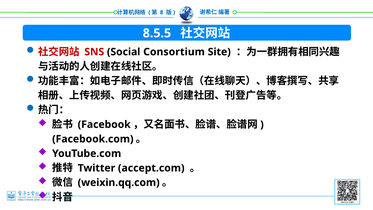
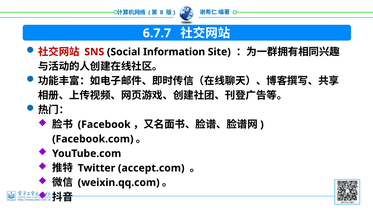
8.5.5: 8.5.5 -> 6.7.7 (157, 33)
Consortium: Consortium -> Information (174, 52)
